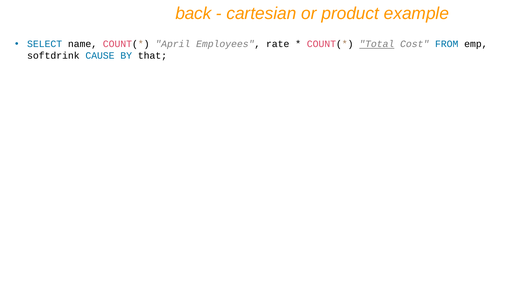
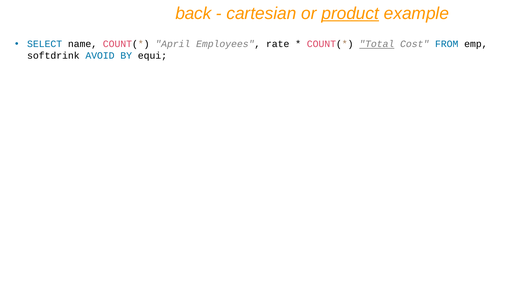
product underline: none -> present (350, 13)
CAUSE: CAUSE -> AVOID (100, 56)
that: that -> equi (152, 56)
